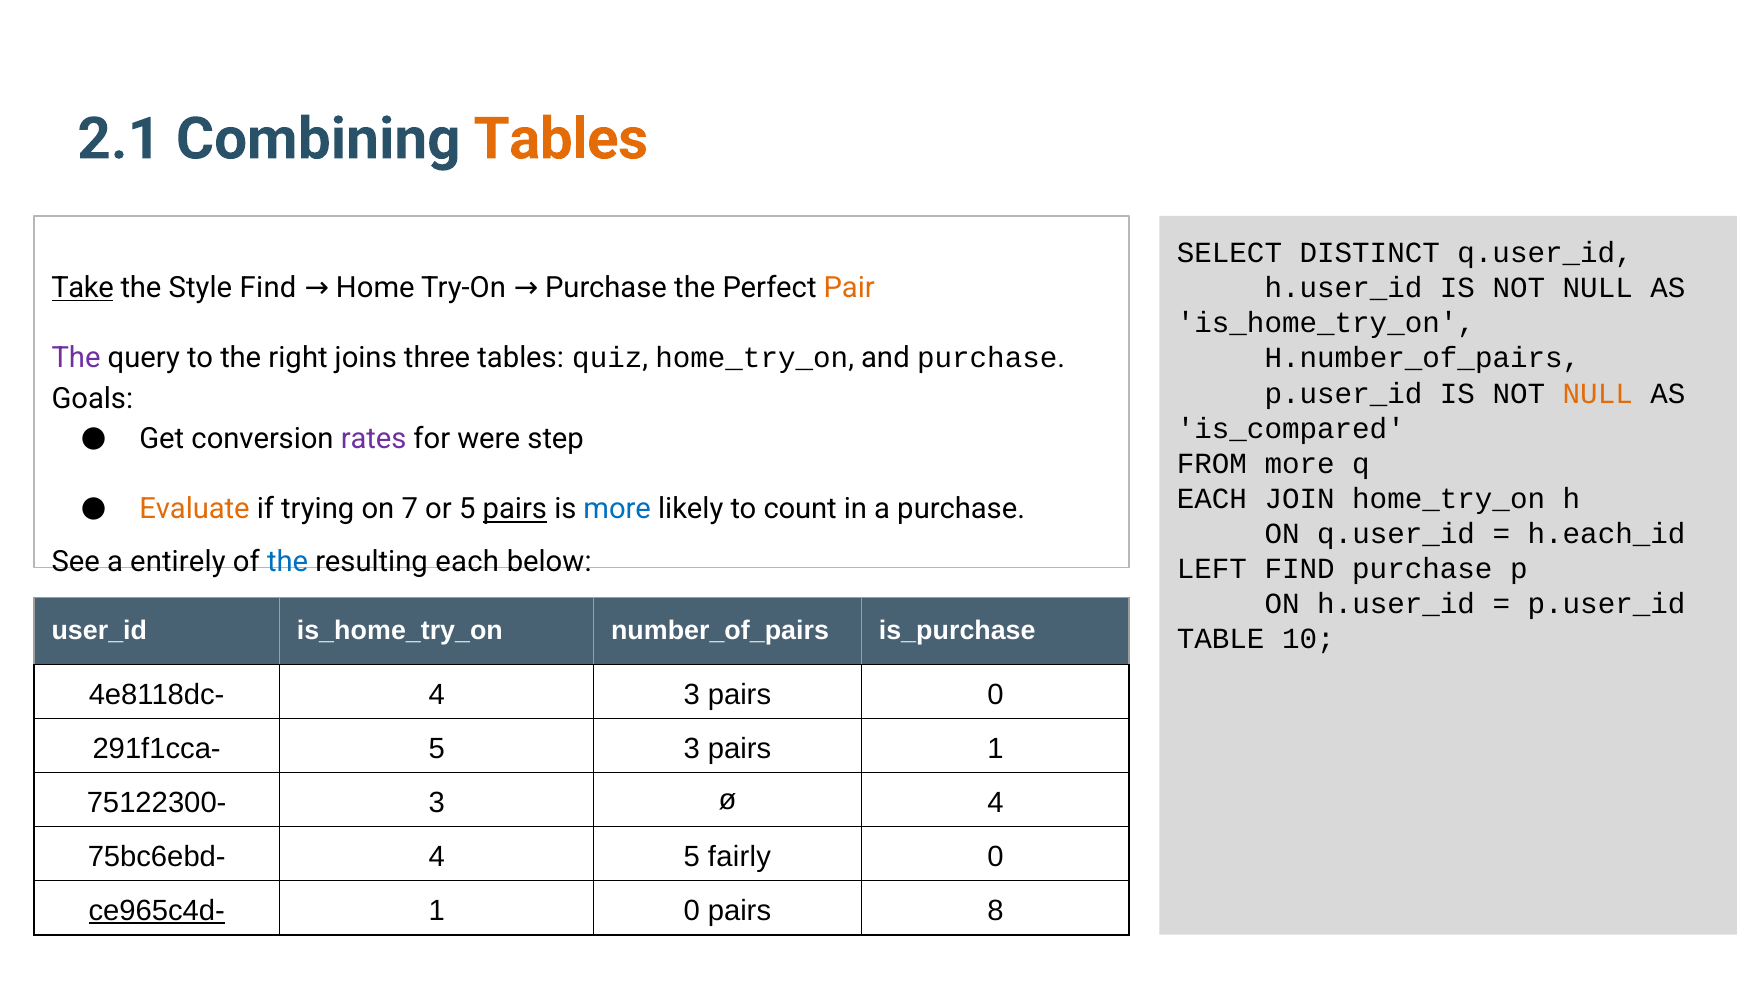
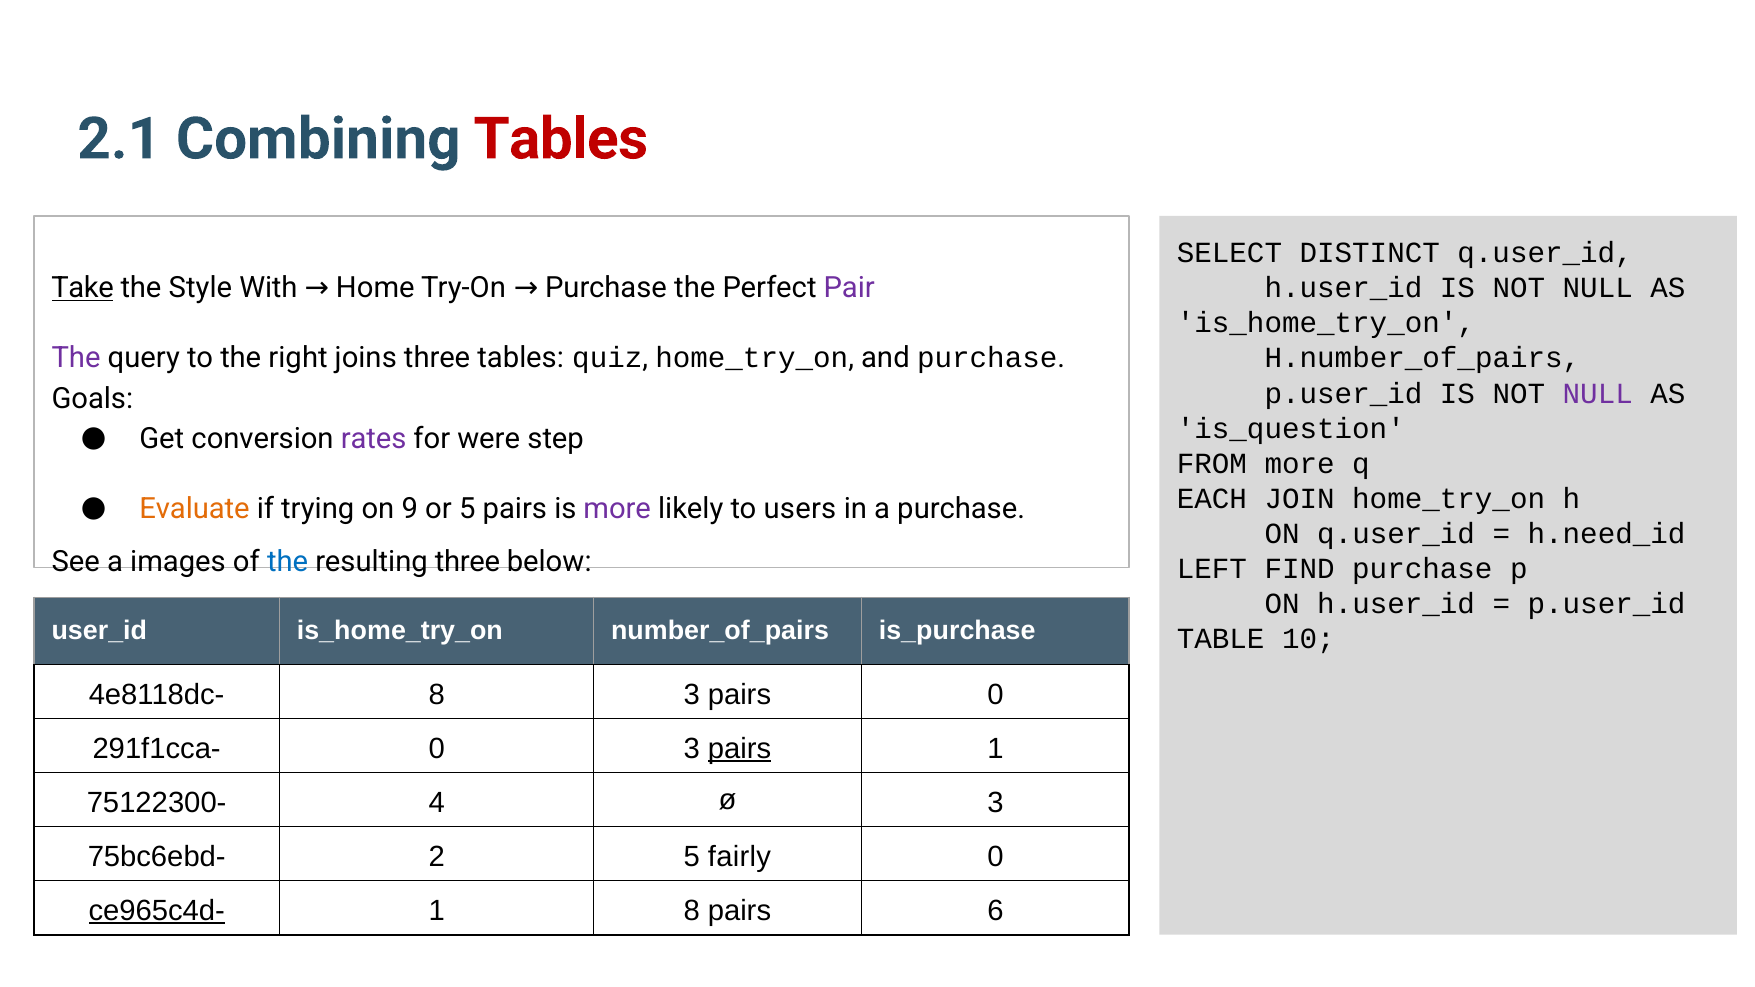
Tables colour: orange -> red (561, 139)
Style Find: Find -> With (268, 288)
Pair colour: orange -> purple (849, 288)
NULL colour: orange -> purple (1598, 393)
is_compared: is_compared -> is_question (1291, 429)
7: 7 -> 9 (410, 509)
pairs underline: present -> none (515, 509)
more colour: blue -> purple (617, 509)
count: count -> users (800, 509)
h.each_id: h.each_id -> h.need_id (1607, 534)
entirely: entirely -> images (178, 562)
resulting each: each -> three (467, 562)
4e8118dc- 4: 4 -> 8 (437, 695)
291f1cca- 5: 5 -> 0 (437, 749)
pairs underline: none -> present (740, 749)
75122300- 3: 3 -> 4 (437, 803)
ø 4: 4 -> 3 (995, 803)
75bc6ebd- 4: 4 -> 2 (437, 857)
1 0: 0 -> 8 (692, 911)
8: 8 -> 6 (995, 911)
